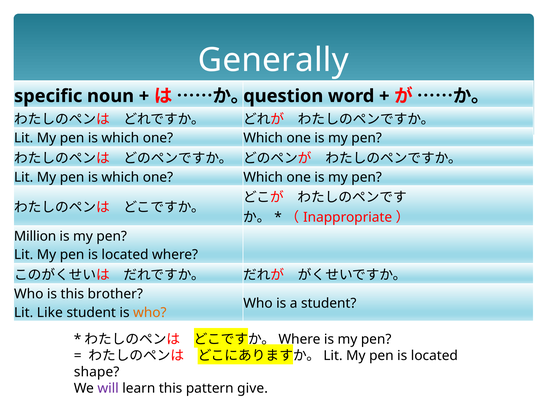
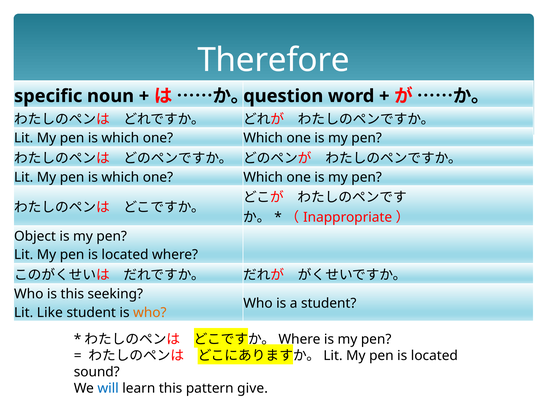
Generally: Generally -> Therefore (274, 60)
Million: Million -> Object (35, 236)
brother: brother -> seeking (115, 294)
shape: shape -> sound (97, 372)
will colour: purple -> blue (108, 389)
